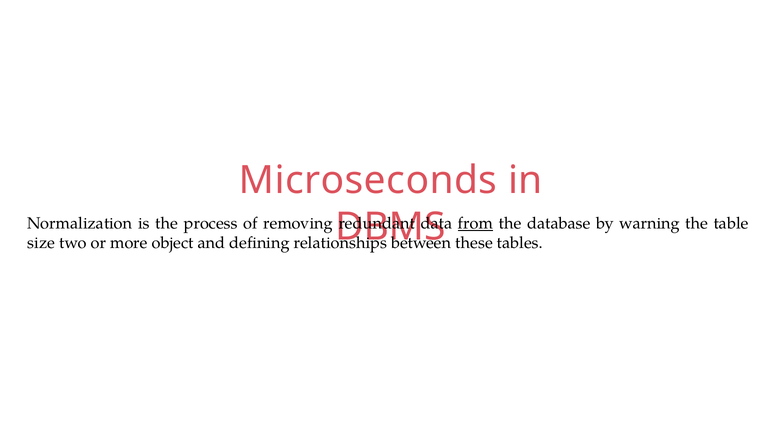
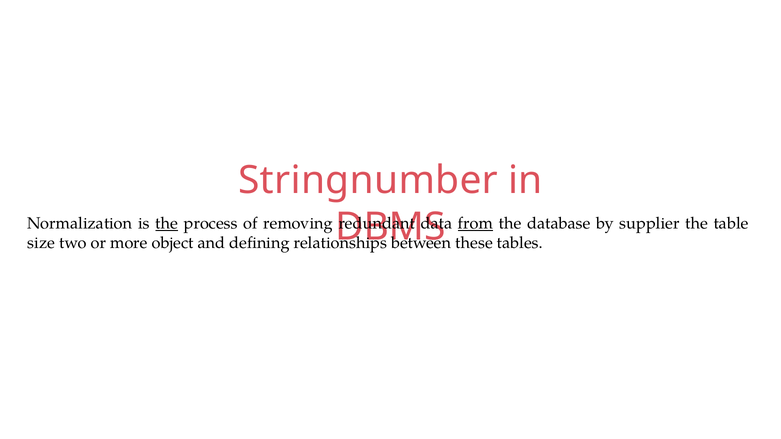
Microseconds: Microseconds -> Stringnumber (368, 180)
the underline: none -> present (167, 224)
warning: warning -> supplier (649, 224)
